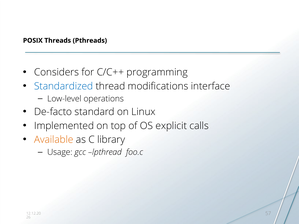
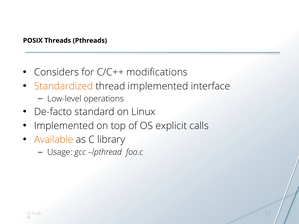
programming: programming -> modifications (157, 72)
Standardized colour: blue -> orange (64, 86)
thread modifications: modifications -> implemented (158, 86)
